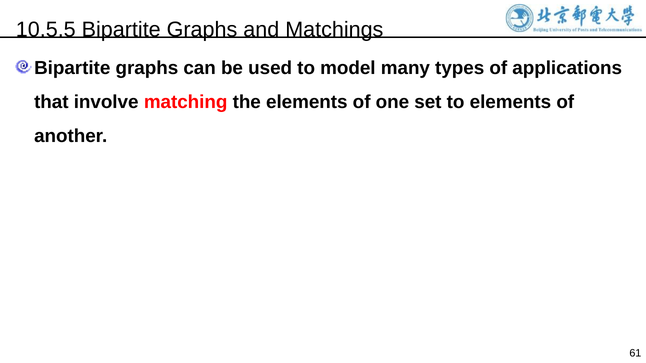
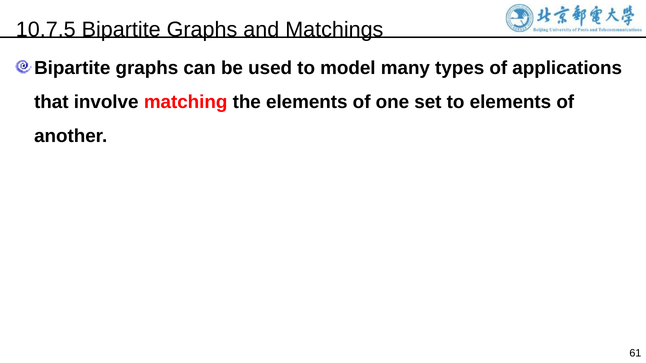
10.5.5: 10.5.5 -> 10.7.5 (46, 30)
